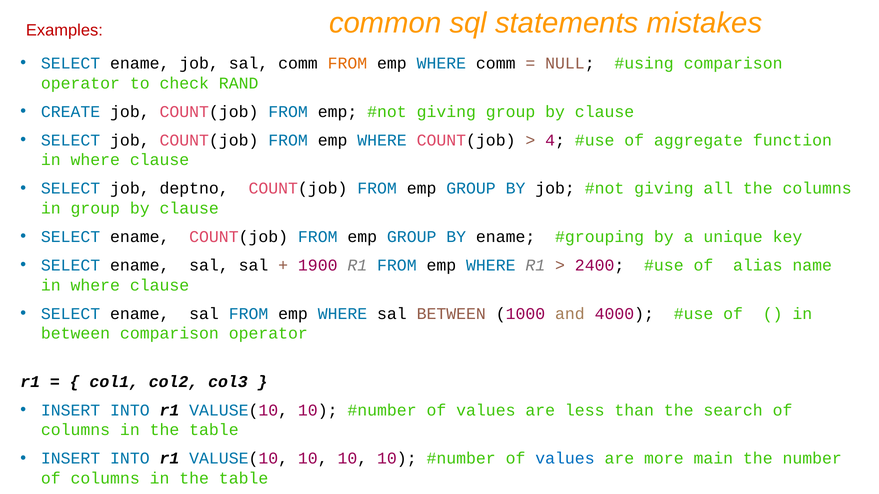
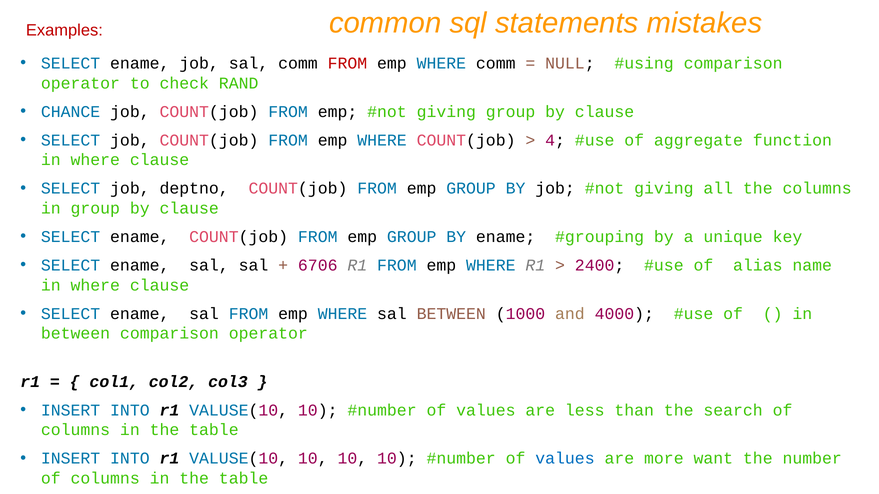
FROM colour: orange -> red (347, 63)
CREATE: CREATE -> CHANCE (71, 112)
1900: 1900 -> 6706 (318, 266)
main: main -> want (713, 459)
